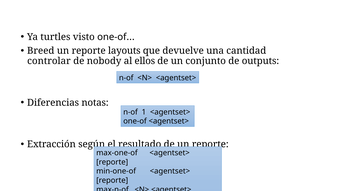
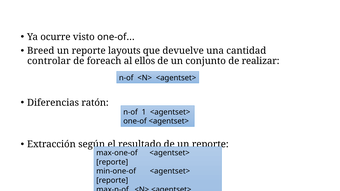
turtles: turtles -> ocurre (55, 37)
nobody: nobody -> foreach (104, 61)
outputs: outputs -> realizar (261, 61)
notas: notas -> ratón (95, 103)
